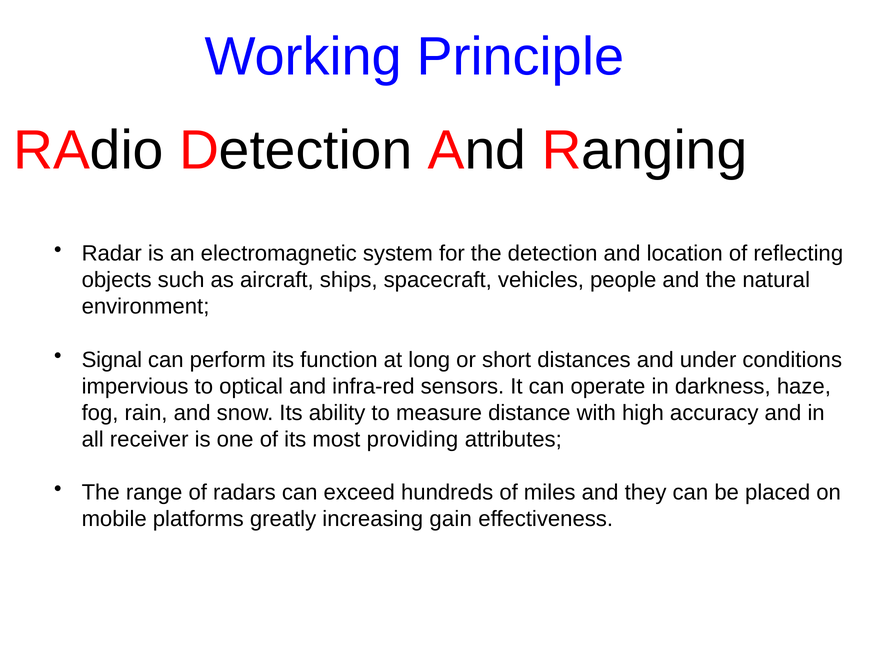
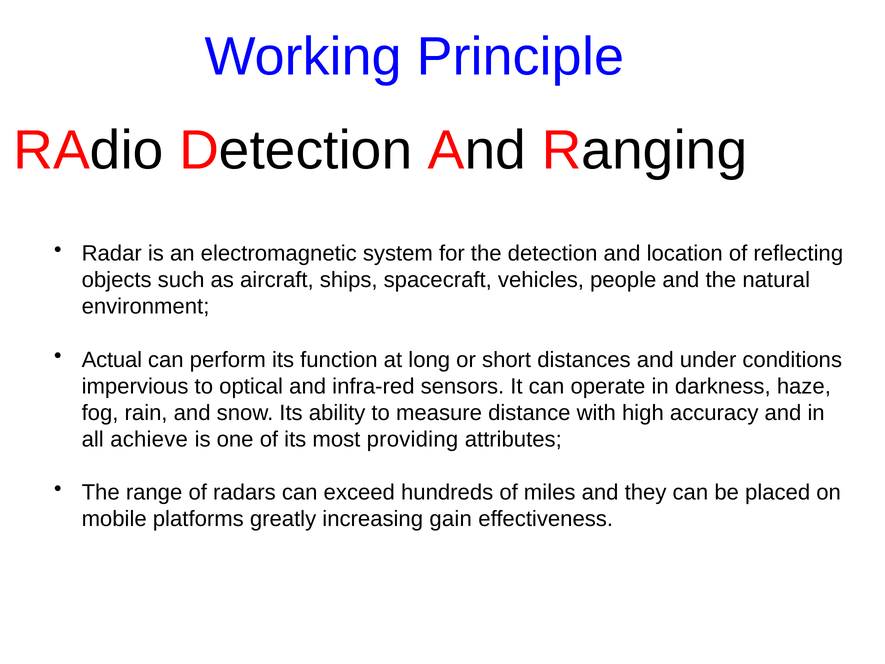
Signal: Signal -> Actual (112, 360)
receiver: receiver -> achieve (149, 439)
